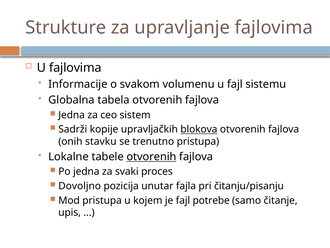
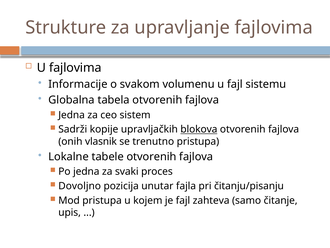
stavku: stavku -> vlasnik (101, 141)
otvorenih underline: present -> none (151, 156)
potrebe: potrebe -> zahteva (211, 200)
